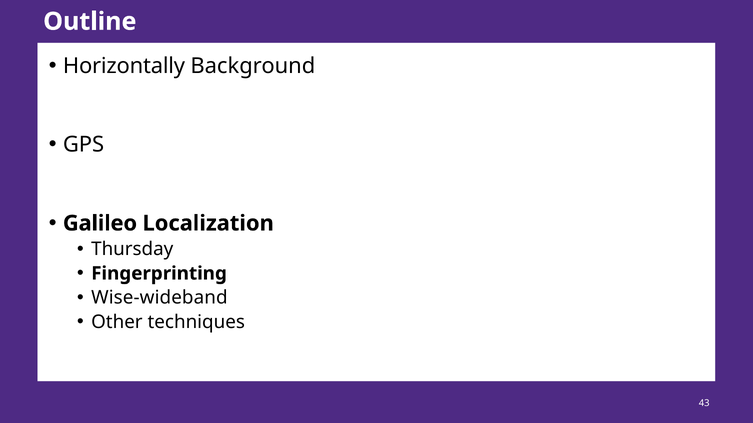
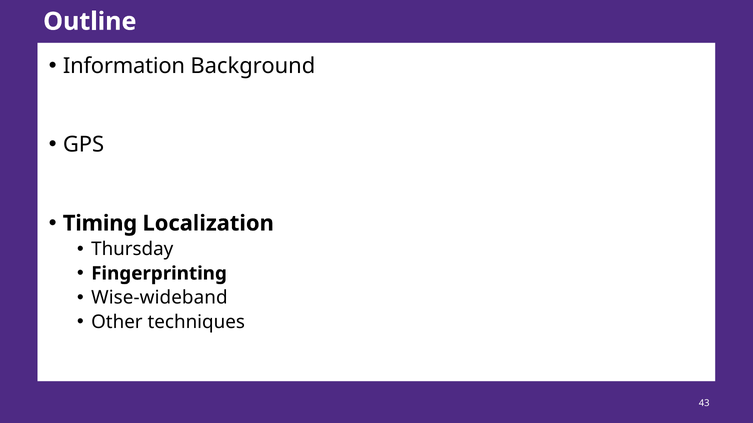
Horizontally: Horizontally -> Information (124, 66)
Galileo: Galileo -> Timing (100, 224)
